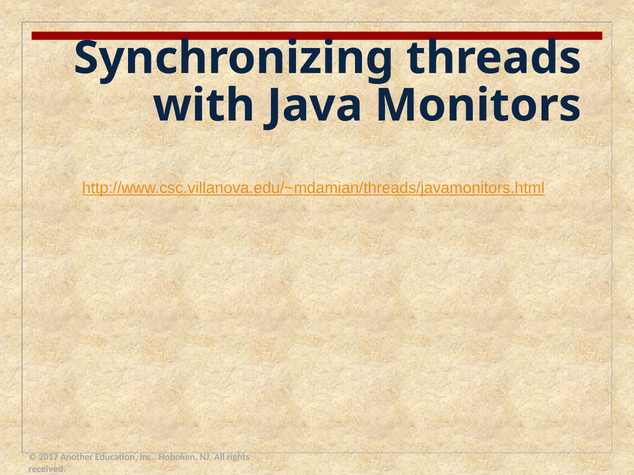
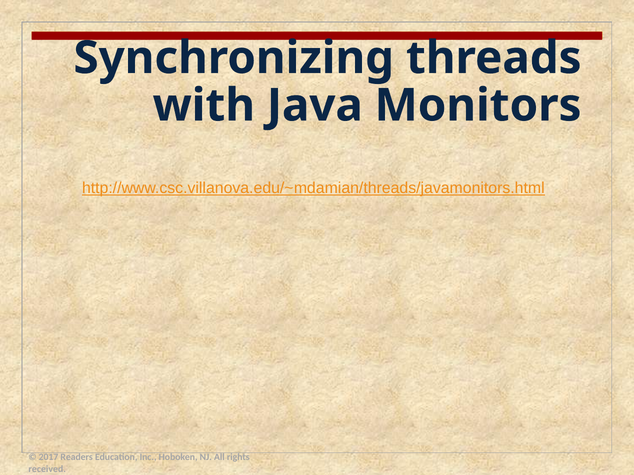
Another: Another -> Readers (77, 458)
